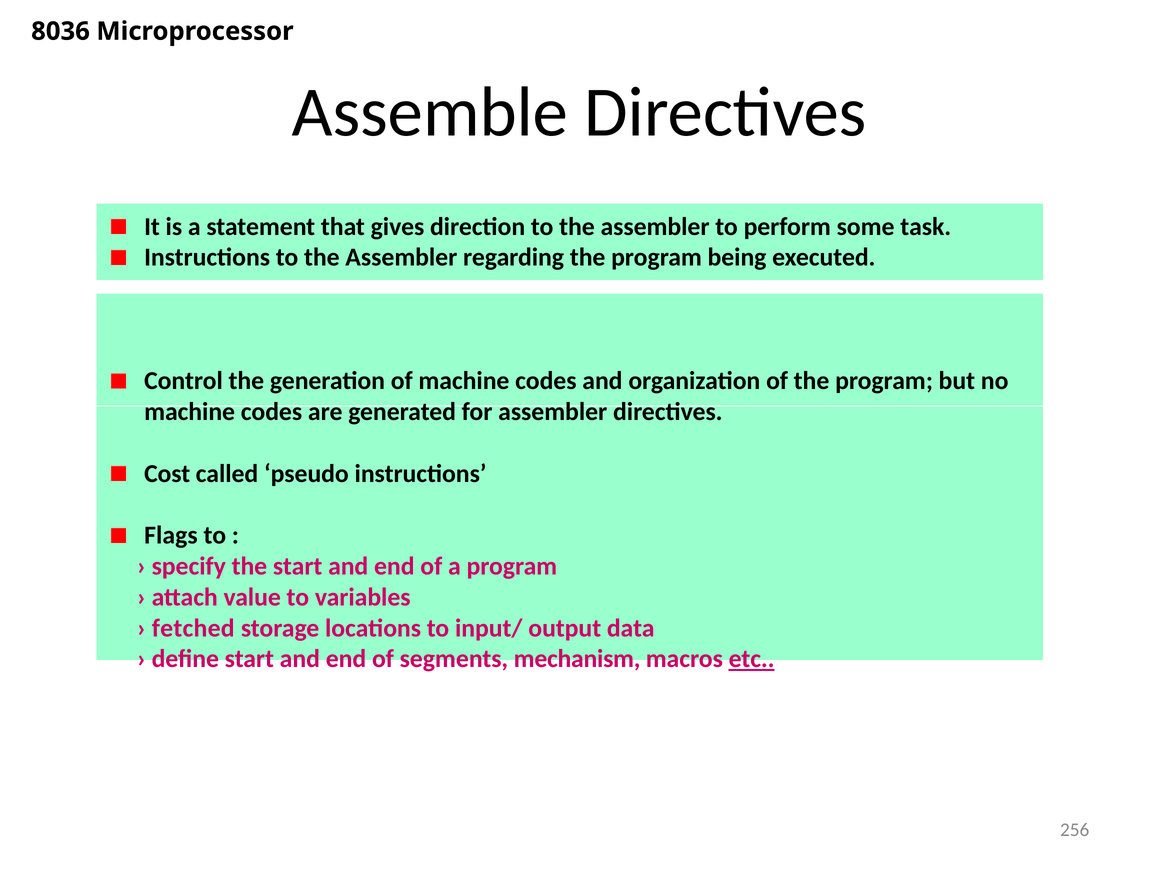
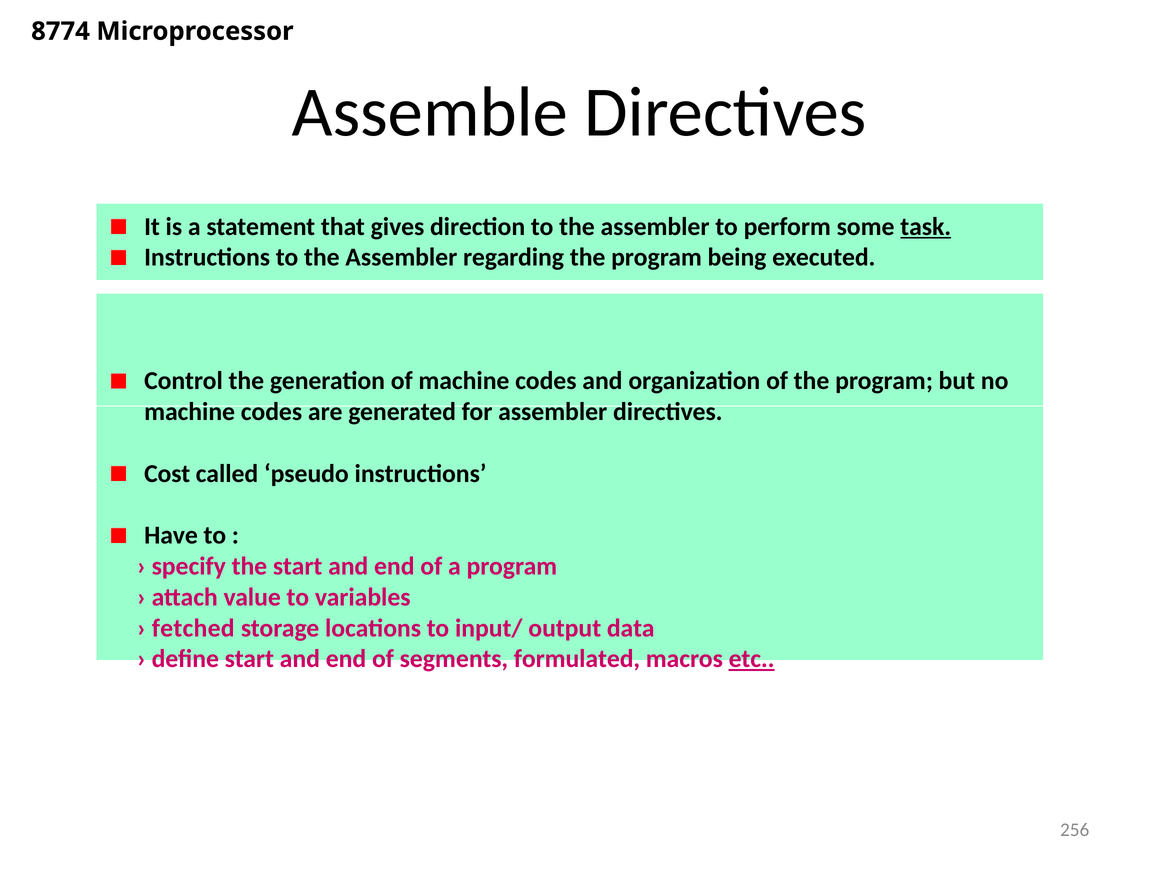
8036: 8036 -> 8774 (60, 31)
task underline: none -> present (926, 227)
Flags: Flags -> Have (171, 536)
mechanism: mechanism -> formulated (577, 659)
